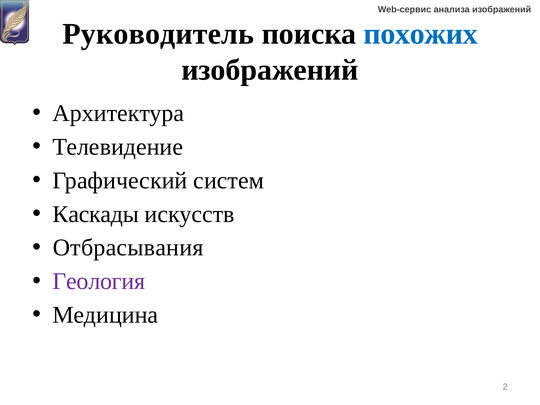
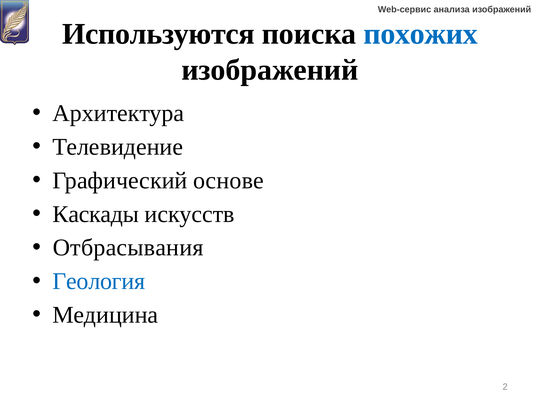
Руководитель: Руководитель -> Используются (159, 34)
систем: систем -> основе (229, 181)
Геология colour: purple -> blue (99, 281)
